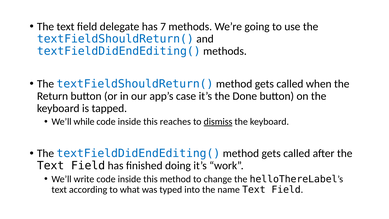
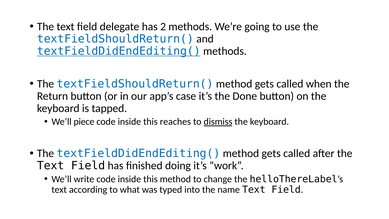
7: 7 -> 2 (163, 27)
textFieldDidEndEditing( underline: none -> present (119, 51)
while: while -> piece (84, 122)
